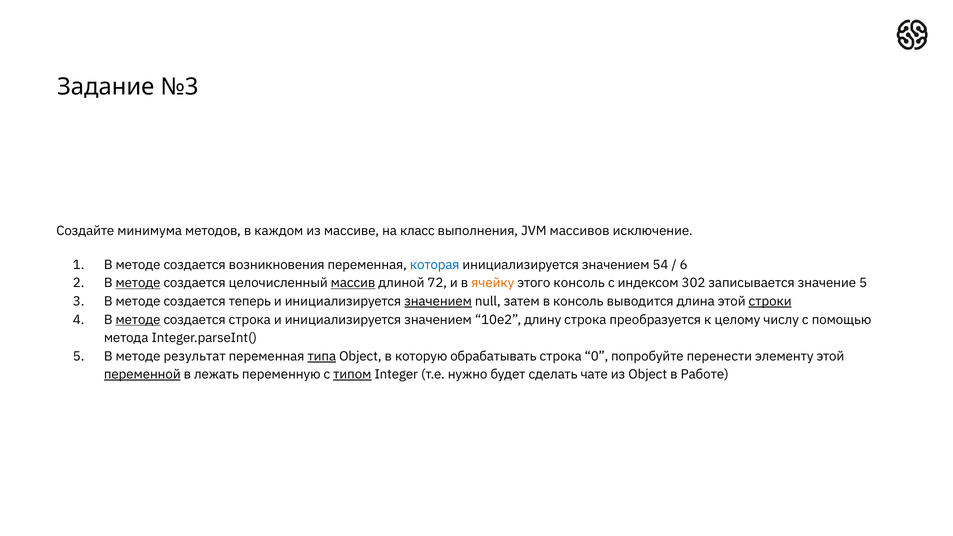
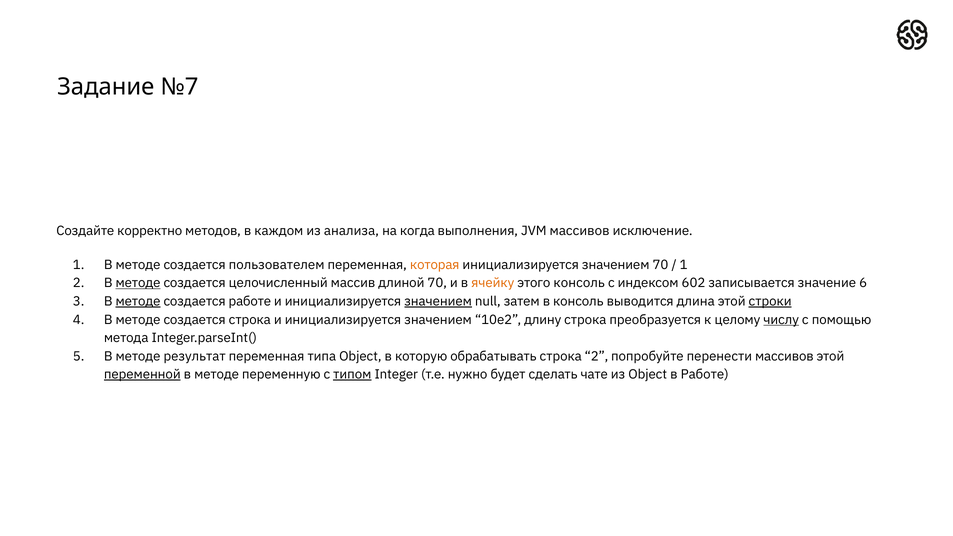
№3: №3 -> №7 (179, 87)
минимума: минимума -> корректно (150, 231)
массиве: массиве -> анализа (351, 231)
класс: класс -> когда (417, 231)
возникновения: возникновения -> пользователем (277, 265)
которая colour: blue -> orange (435, 265)
значением 54: 54 -> 70 (660, 265)
6: 6 -> 1 (684, 265)
массив underline: present -> none (353, 283)
длиной 72: 72 -> 70 (437, 283)
302: 302 -> 602 (693, 283)
значение 5: 5 -> 6 (863, 283)
методе underline: none -> present (138, 301)
создается теперь: теперь -> работе (250, 301)
методе underline: present -> none (138, 320)
числу underline: none -> present (781, 320)
типа underline: present -> none (322, 356)
строка 0: 0 -> 2 (596, 356)
перенести элементу: элементу -> массивов (784, 356)
лежать: лежать -> методе (217, 375)
